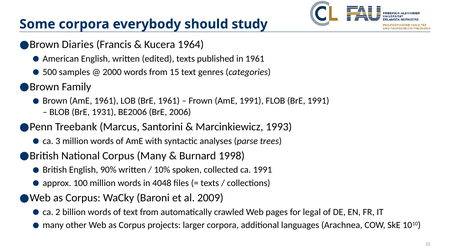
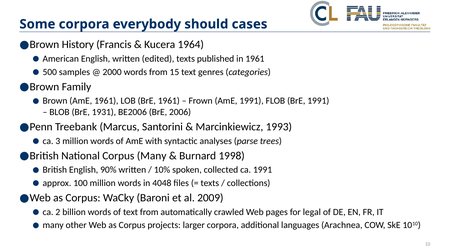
study: study -> cases (250, 24)
Diaries: Diaries -> History (78, 45)
